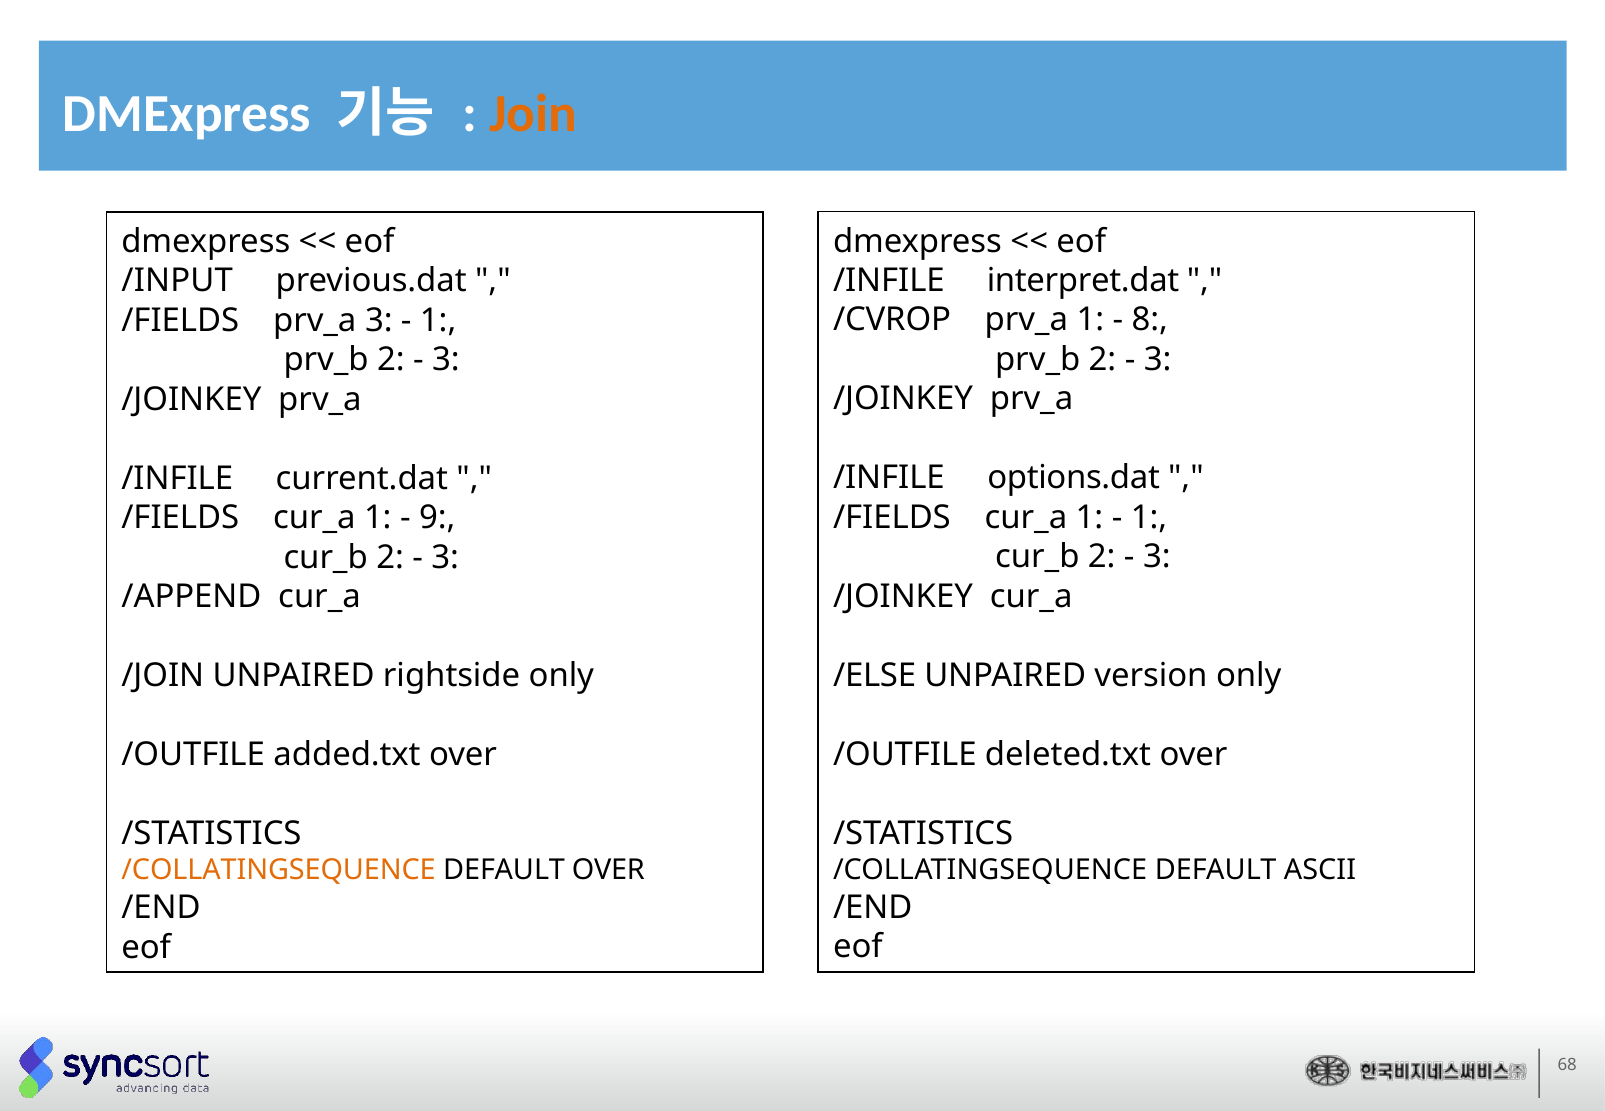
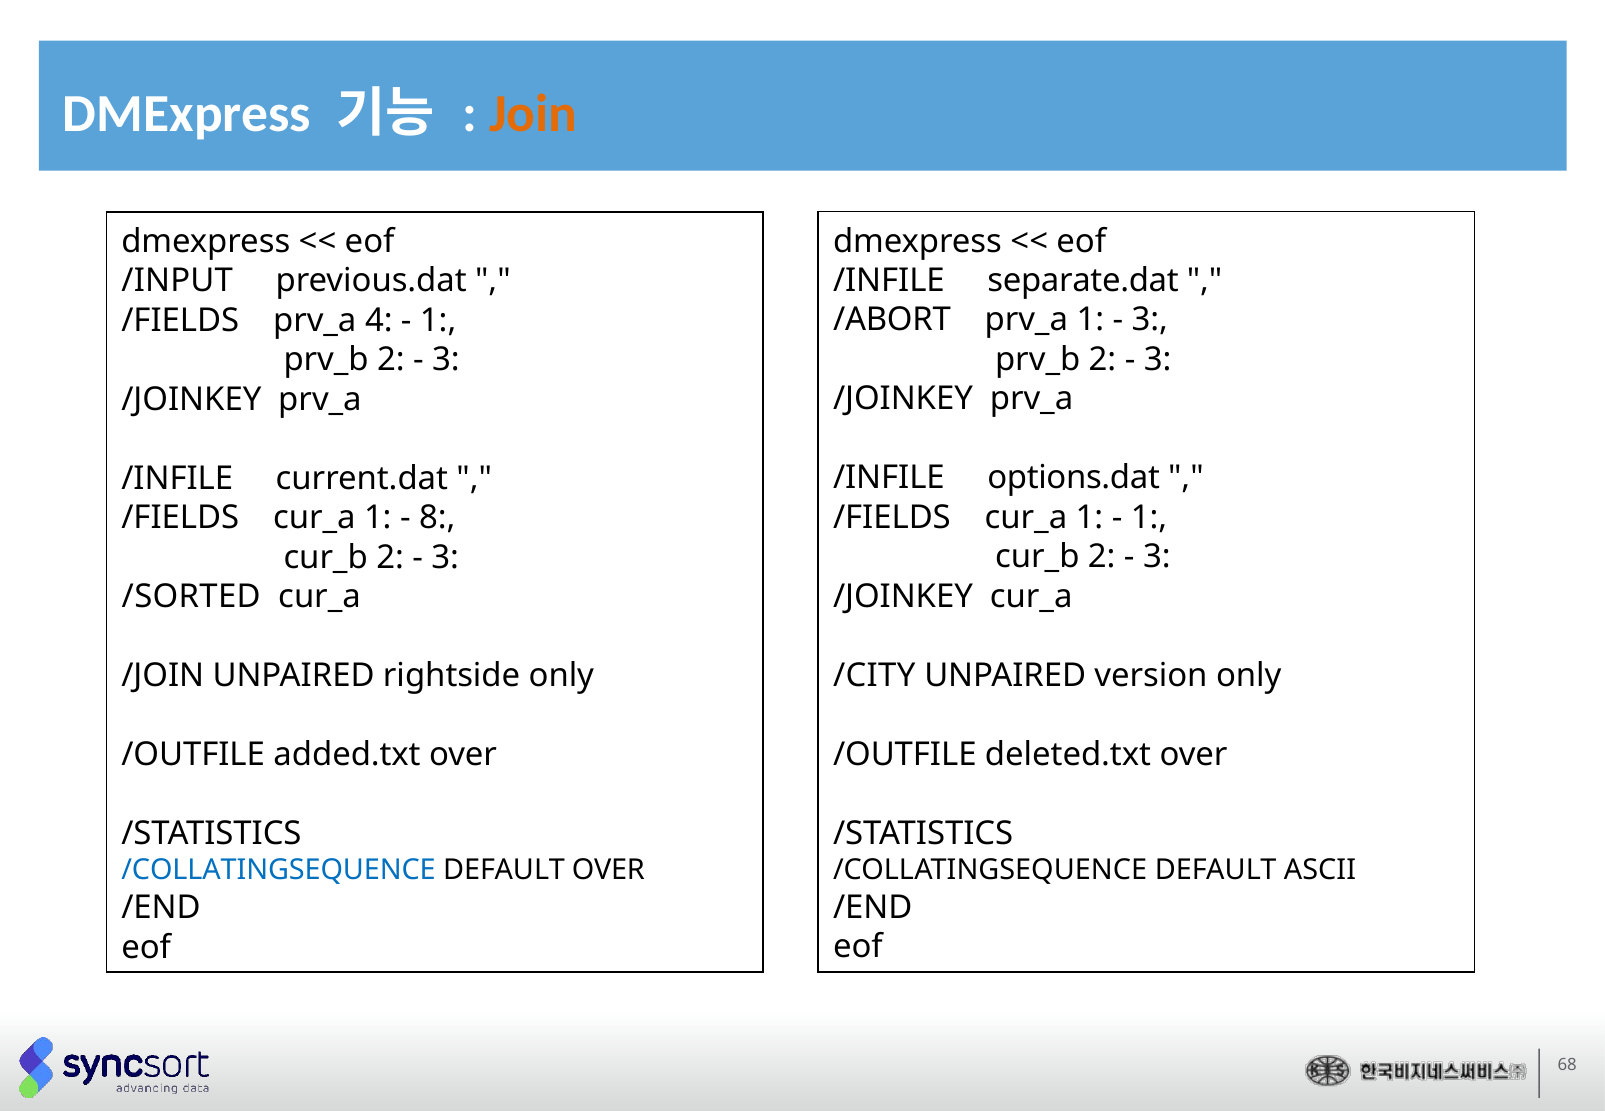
interpret.dat: interpret.dat -> separate.dat (1083, 281)
/CVROP: /CVROP -> /ABORT (892, 320)
8: 8 -> 3 (1150, 320)
prv_a 3: 3 -> 4 (379, 320)
9: 9 -> 8 (437, 518)
/APPEND: /APPEND -> /SORTED (191, 597)
/ELSE: /ELSE -> /CITY (874, 676)
/COLLATINGSEQUENCE colour: orange -> blue (279, 871)
